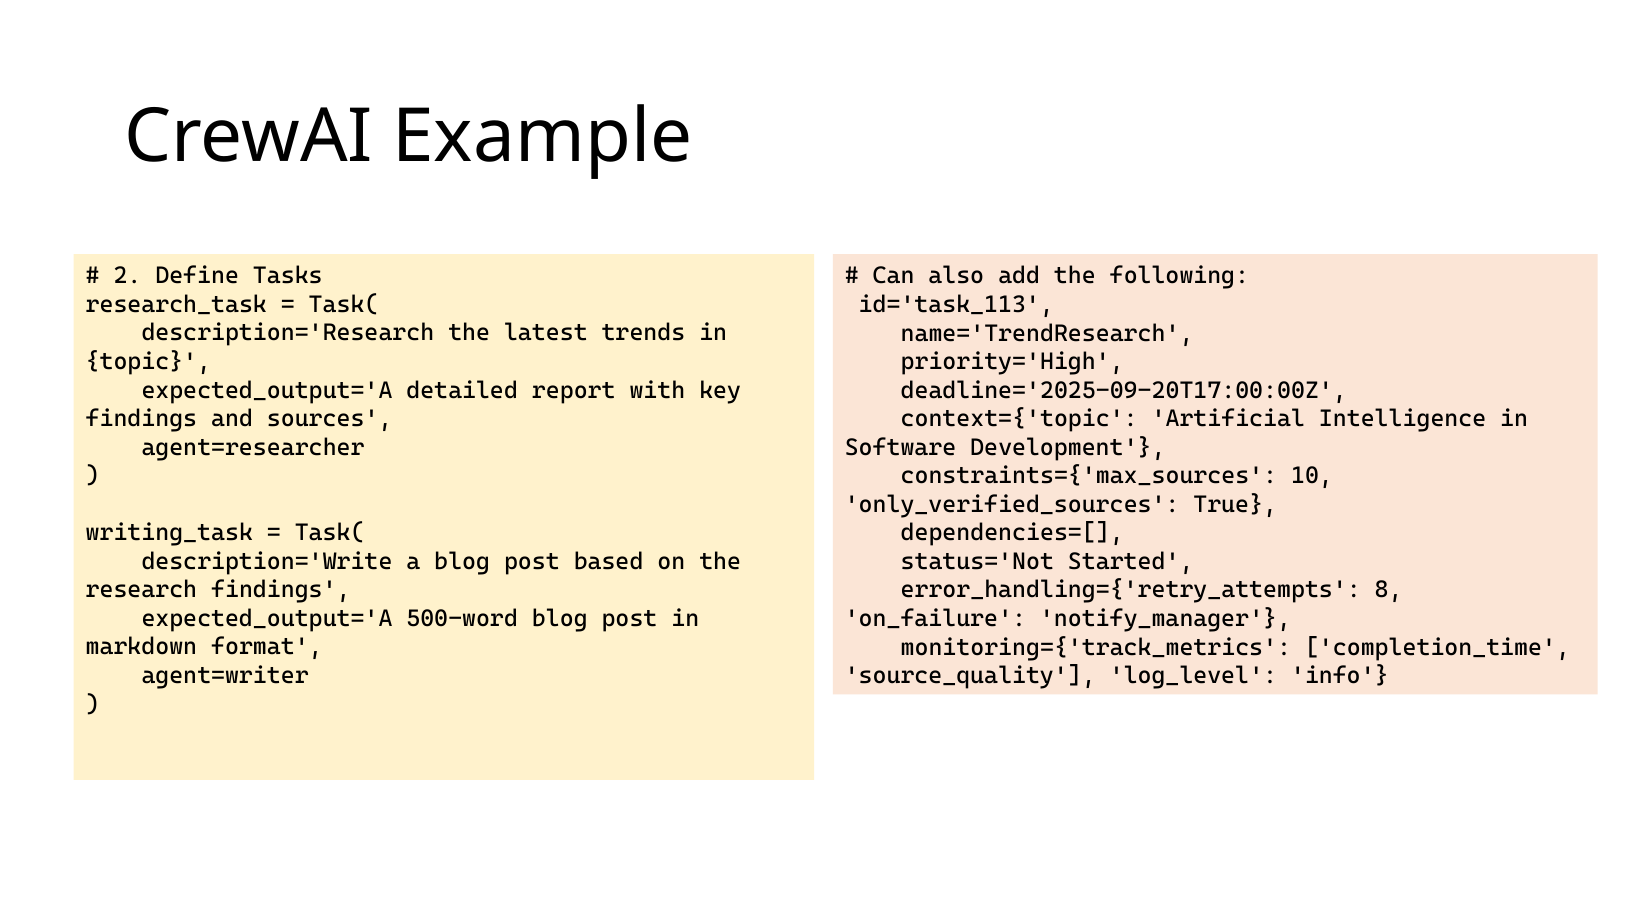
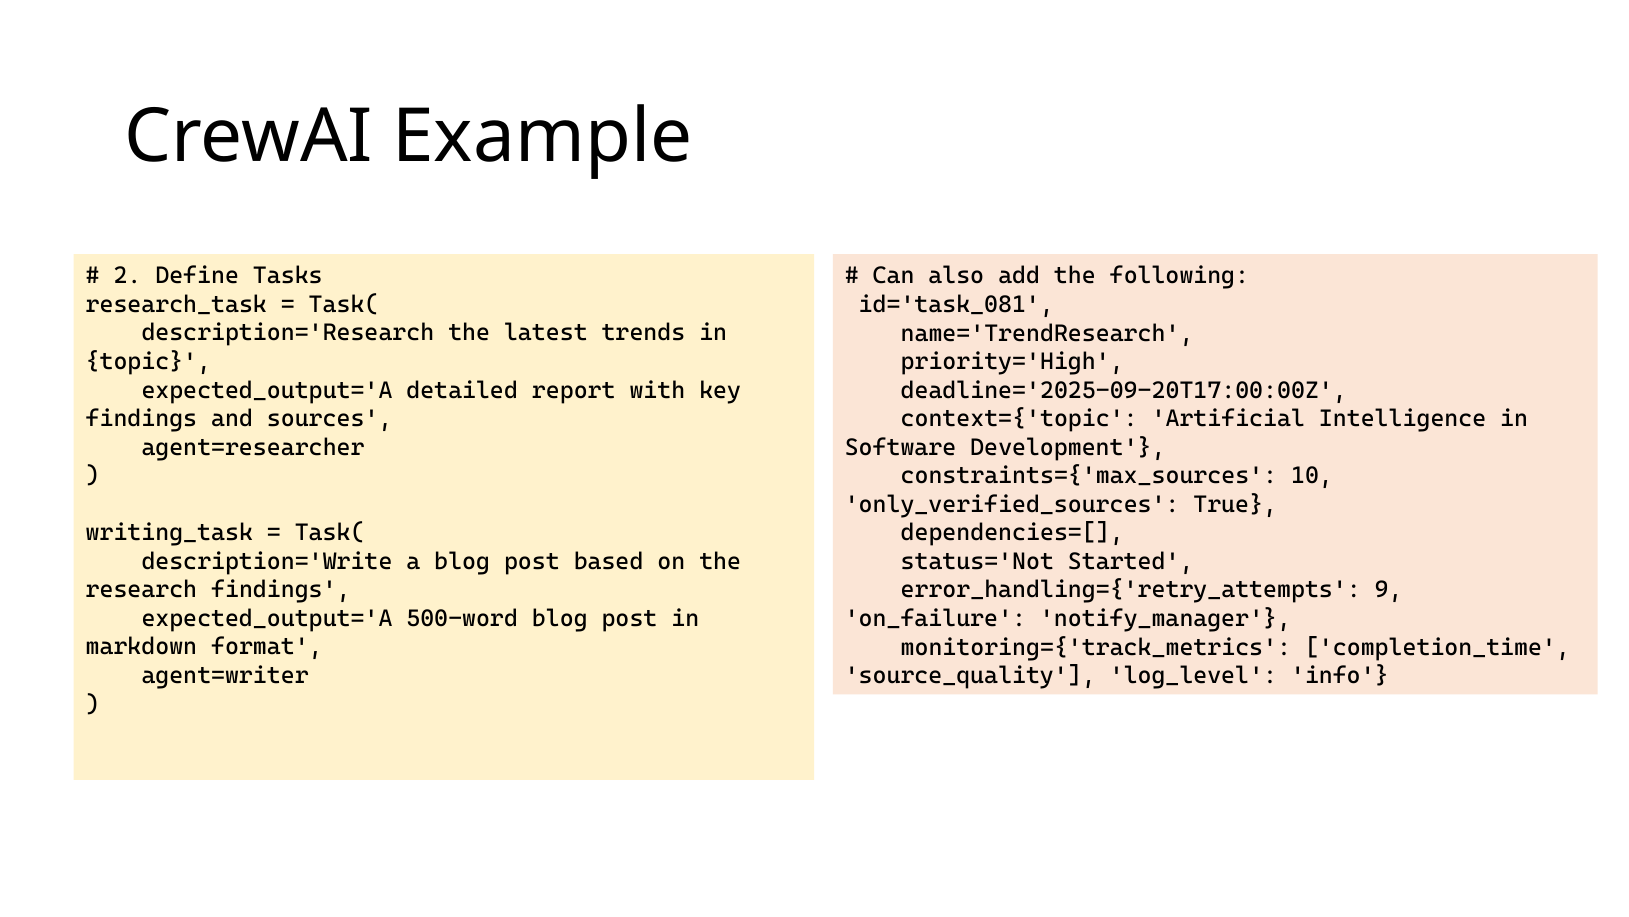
id='task_113: id='task_113 -> id='task_081 (956, 304)
8: 8 -> 9 (1389, 590)
